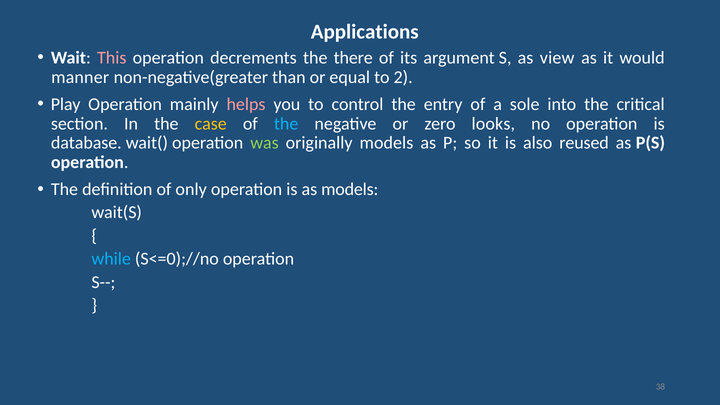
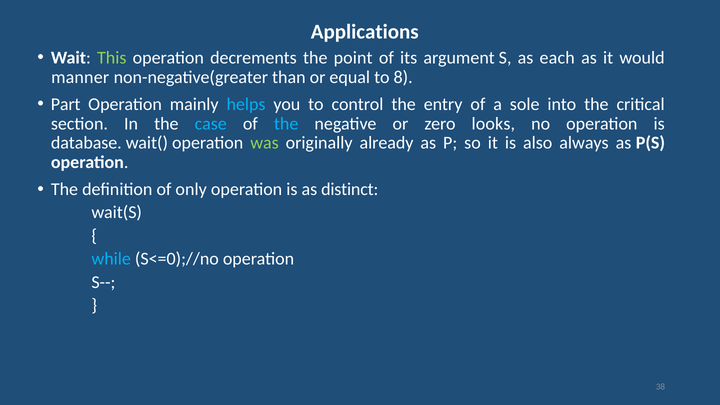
This colour: pink -> light green (112, 58)
there: there -> point (353, 58)
view: view -> each (557, 58)
2: 2 -> 8 (403, 77)
Play: Play -> Part (66, 104)
helps colour: pink -> light blue (246, 104)
case colour: yellow -> light blue (211, 124)
originally models: models -> already (387, 143)
reused: reused -> always (584, 143)
as models: models -> distinct (350, 189)
